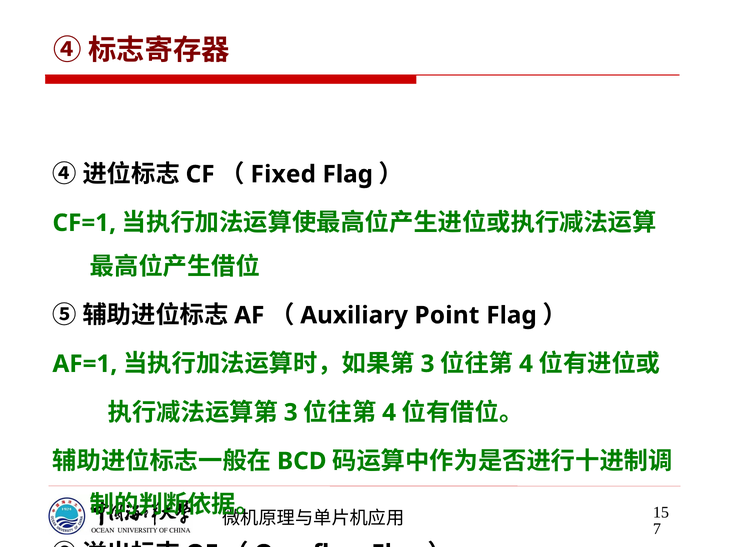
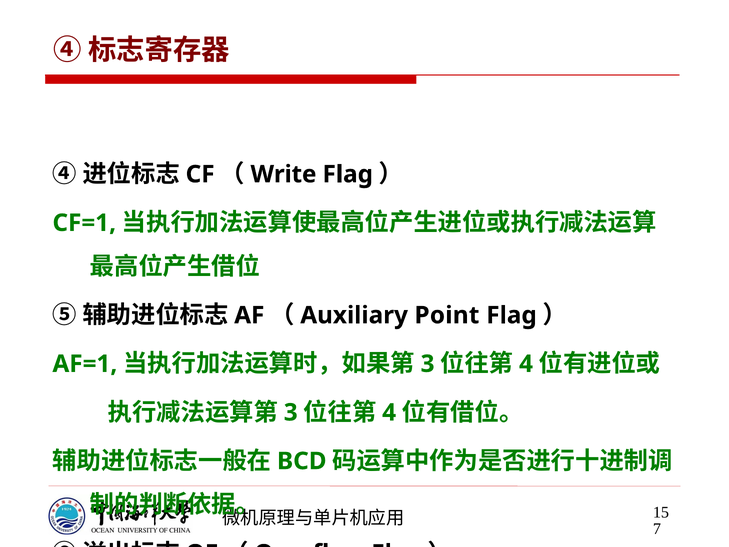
Fixed: Fixed -> Write (283, 174)
